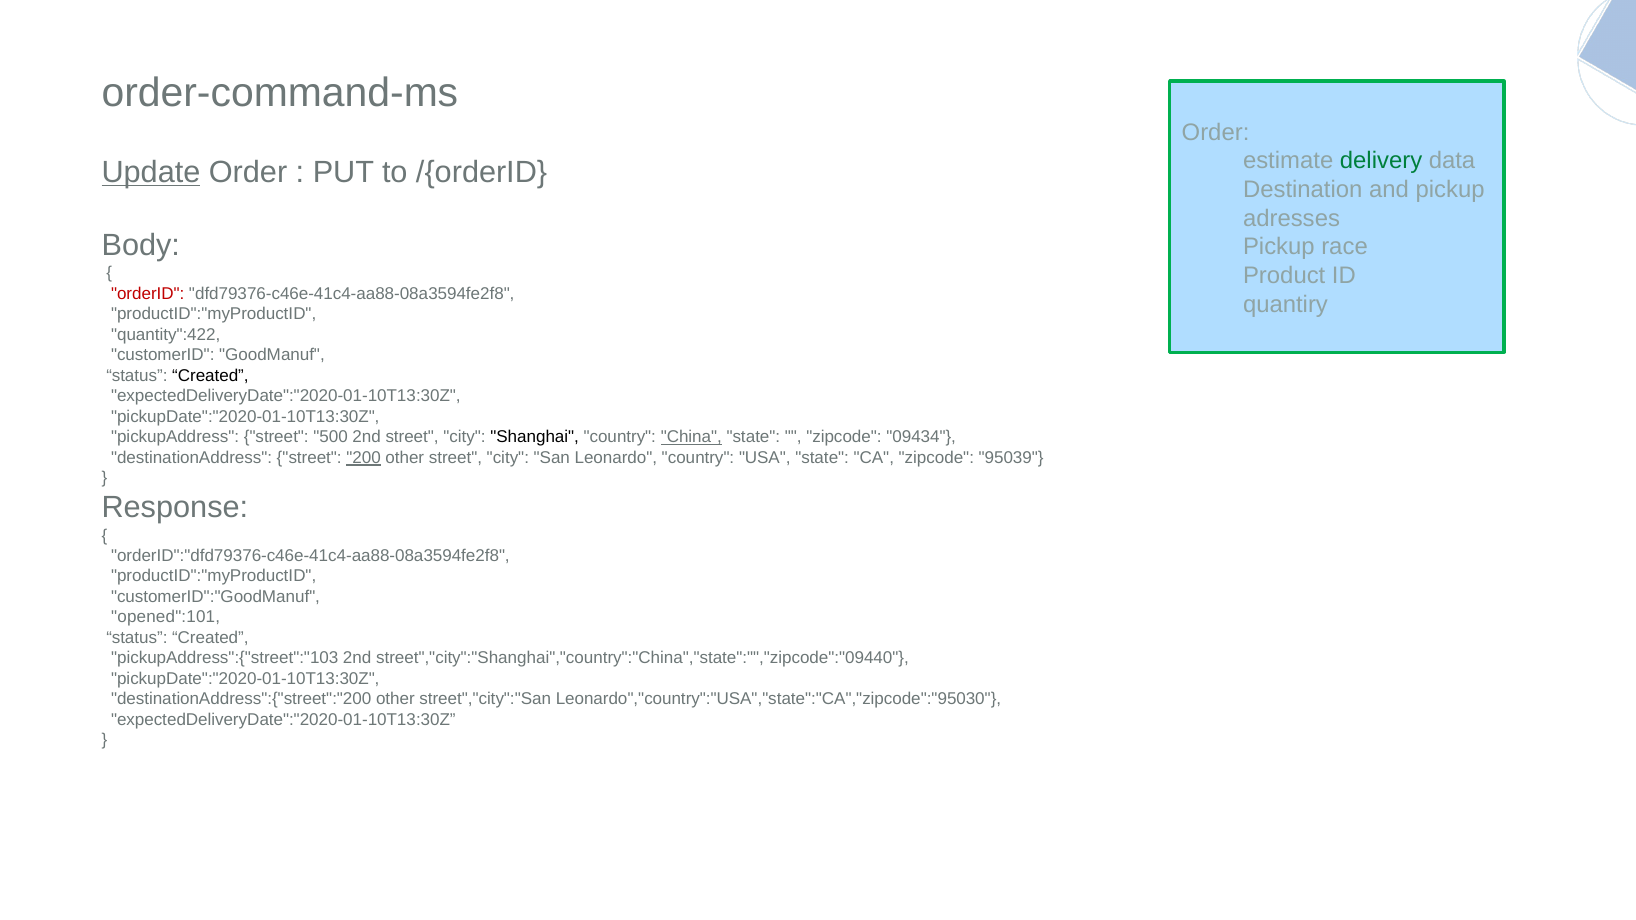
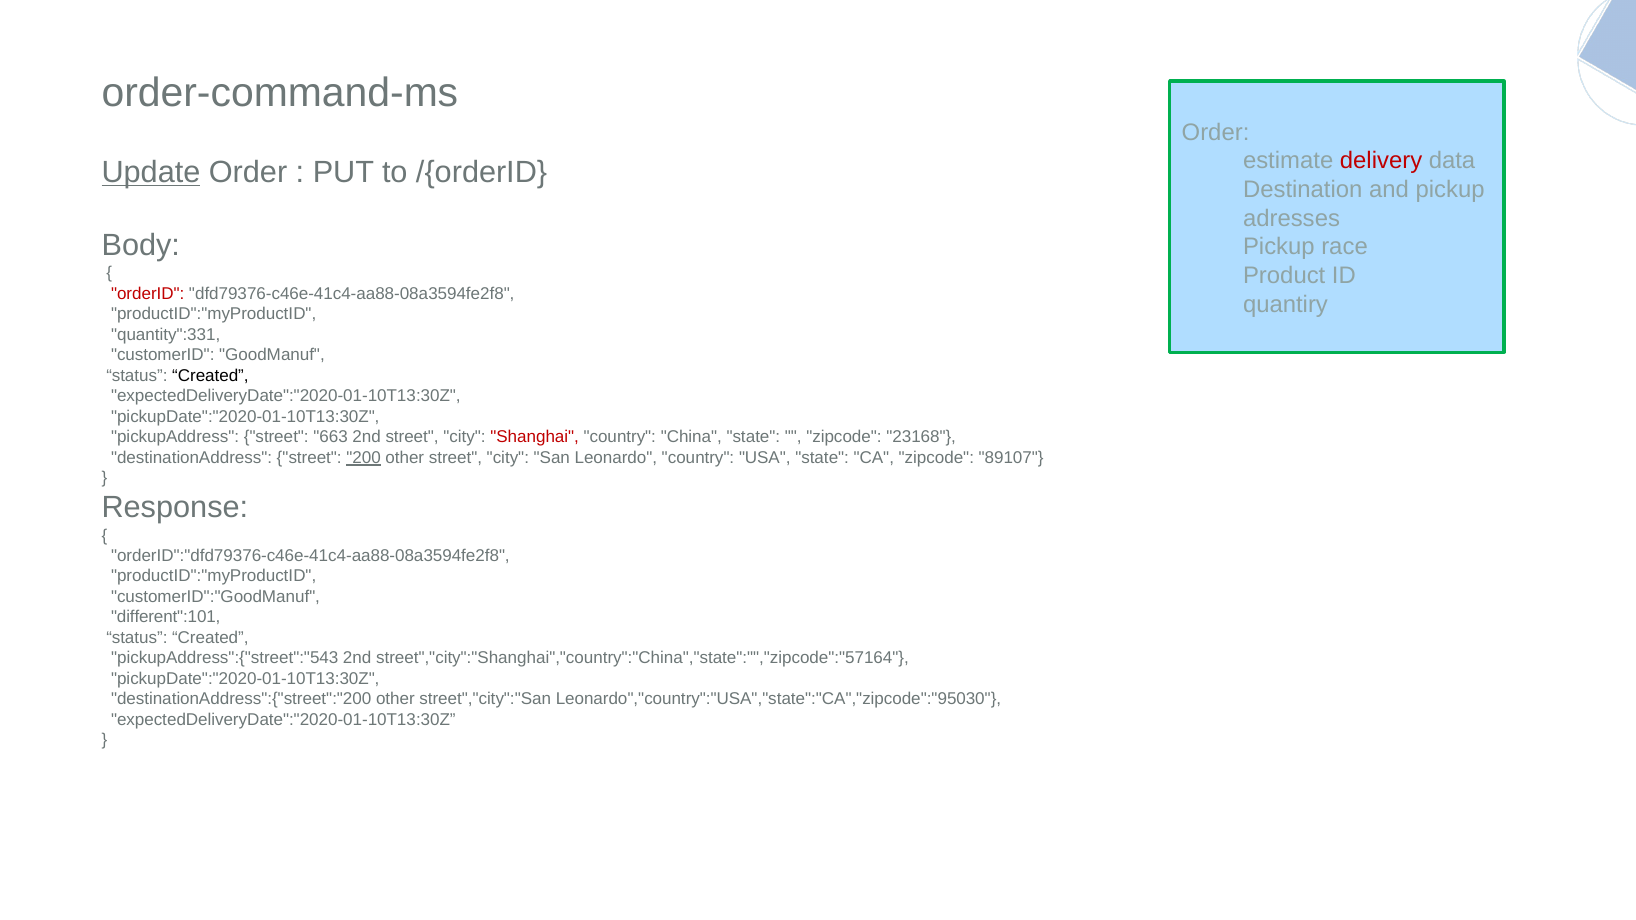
delivery colour: green -> red (1381, 161)
quantity":422: quantity":422 -> quantity":331 (166, 335)
500: 500 -> 663 (331, 437)
Shanghai colour: black -> red (535, 437)
China underline: present -> none (691, 437)
09434: 09434 -> 23168 (921, 437)
95039: 95039 -> 89107 (1011, 458)
opened":101: opened":101 -> different":101 (166, 617)
pickupAddress":{"street":"103: pickupAddress":{"street":"103 -> pickupAddress":{"street":"543 (225, 658)
street","city":"Shanghai","country":"China","state":"","zipcode":"09440: street","city":"Shanghai","country":"China","state":"","zipcode":"09440 -> street","city":"Shanghai","country":"China","state":"","zipcode":"57164 (642, 658)
